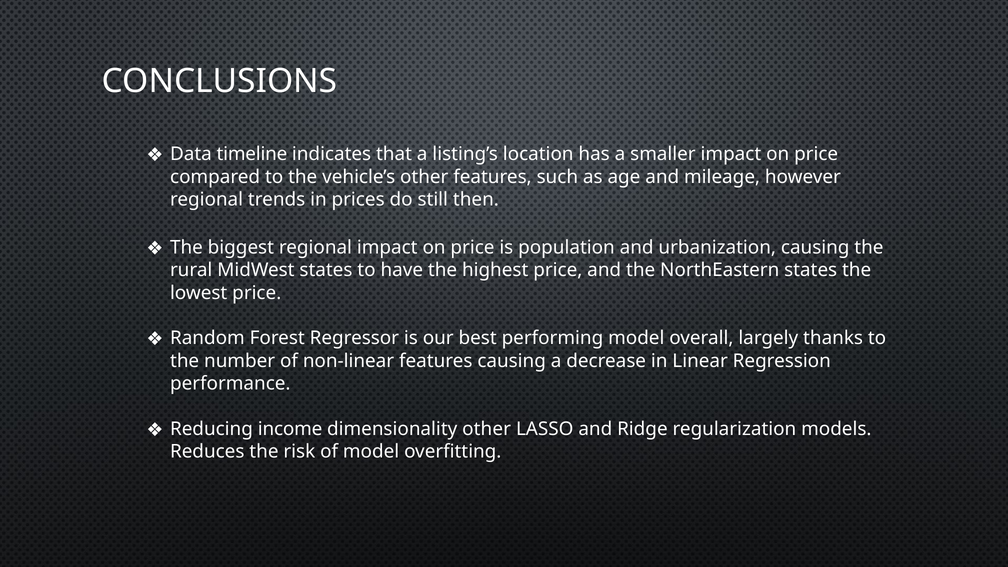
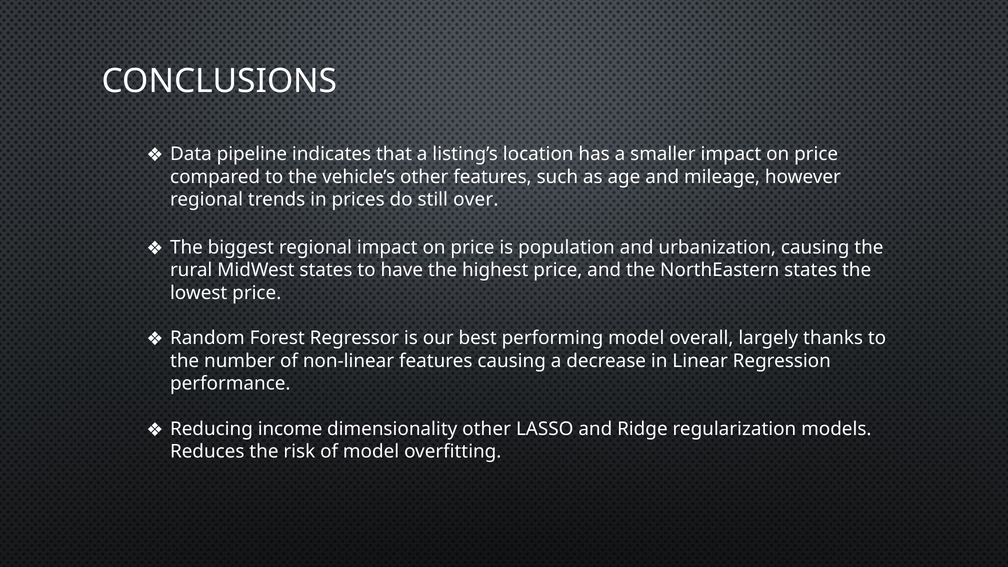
timeline: timeline -> pipeline (252, 154)
then: then -> over (476, 200)
